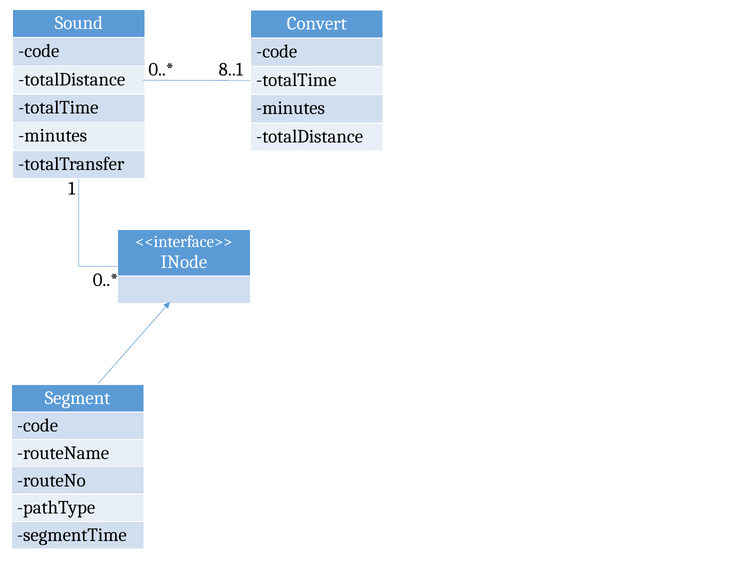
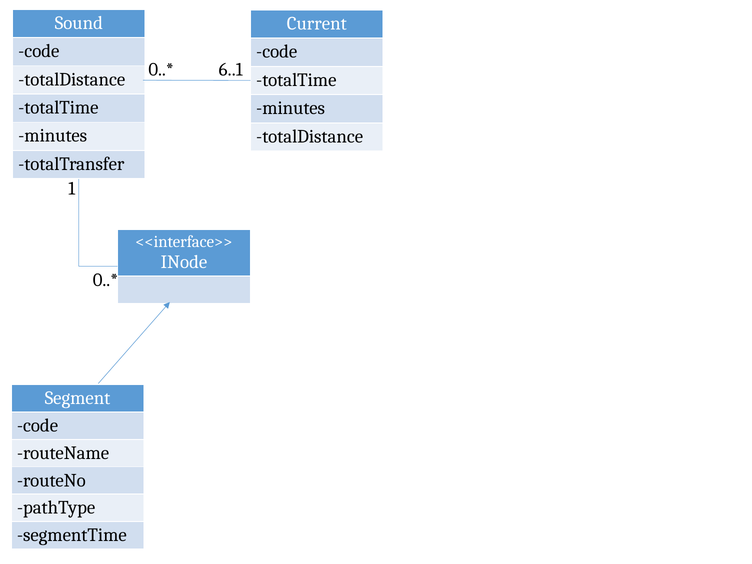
Convert: Convert -> Current (317, 23)
8..1: 8..1 -> 6..1 (231, 69)
